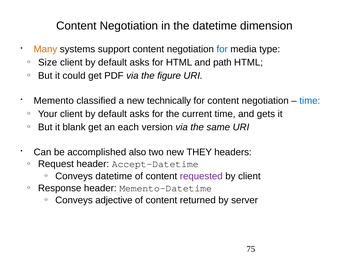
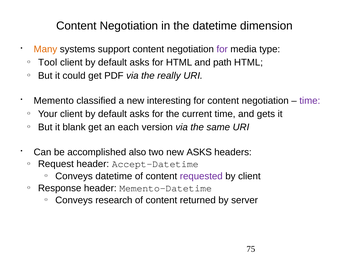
for colour: blue -> purple (222, 49)
Size: Size -> Tool (48, 62)
figure: figure -> really (169, 76)
technically: technically -> interesting (169, 100)
time colour: blue -> purple (310, 100)
new THEY: THEY -> ASKS (199, 152)
adjective: adjective -> research (114, 200)
